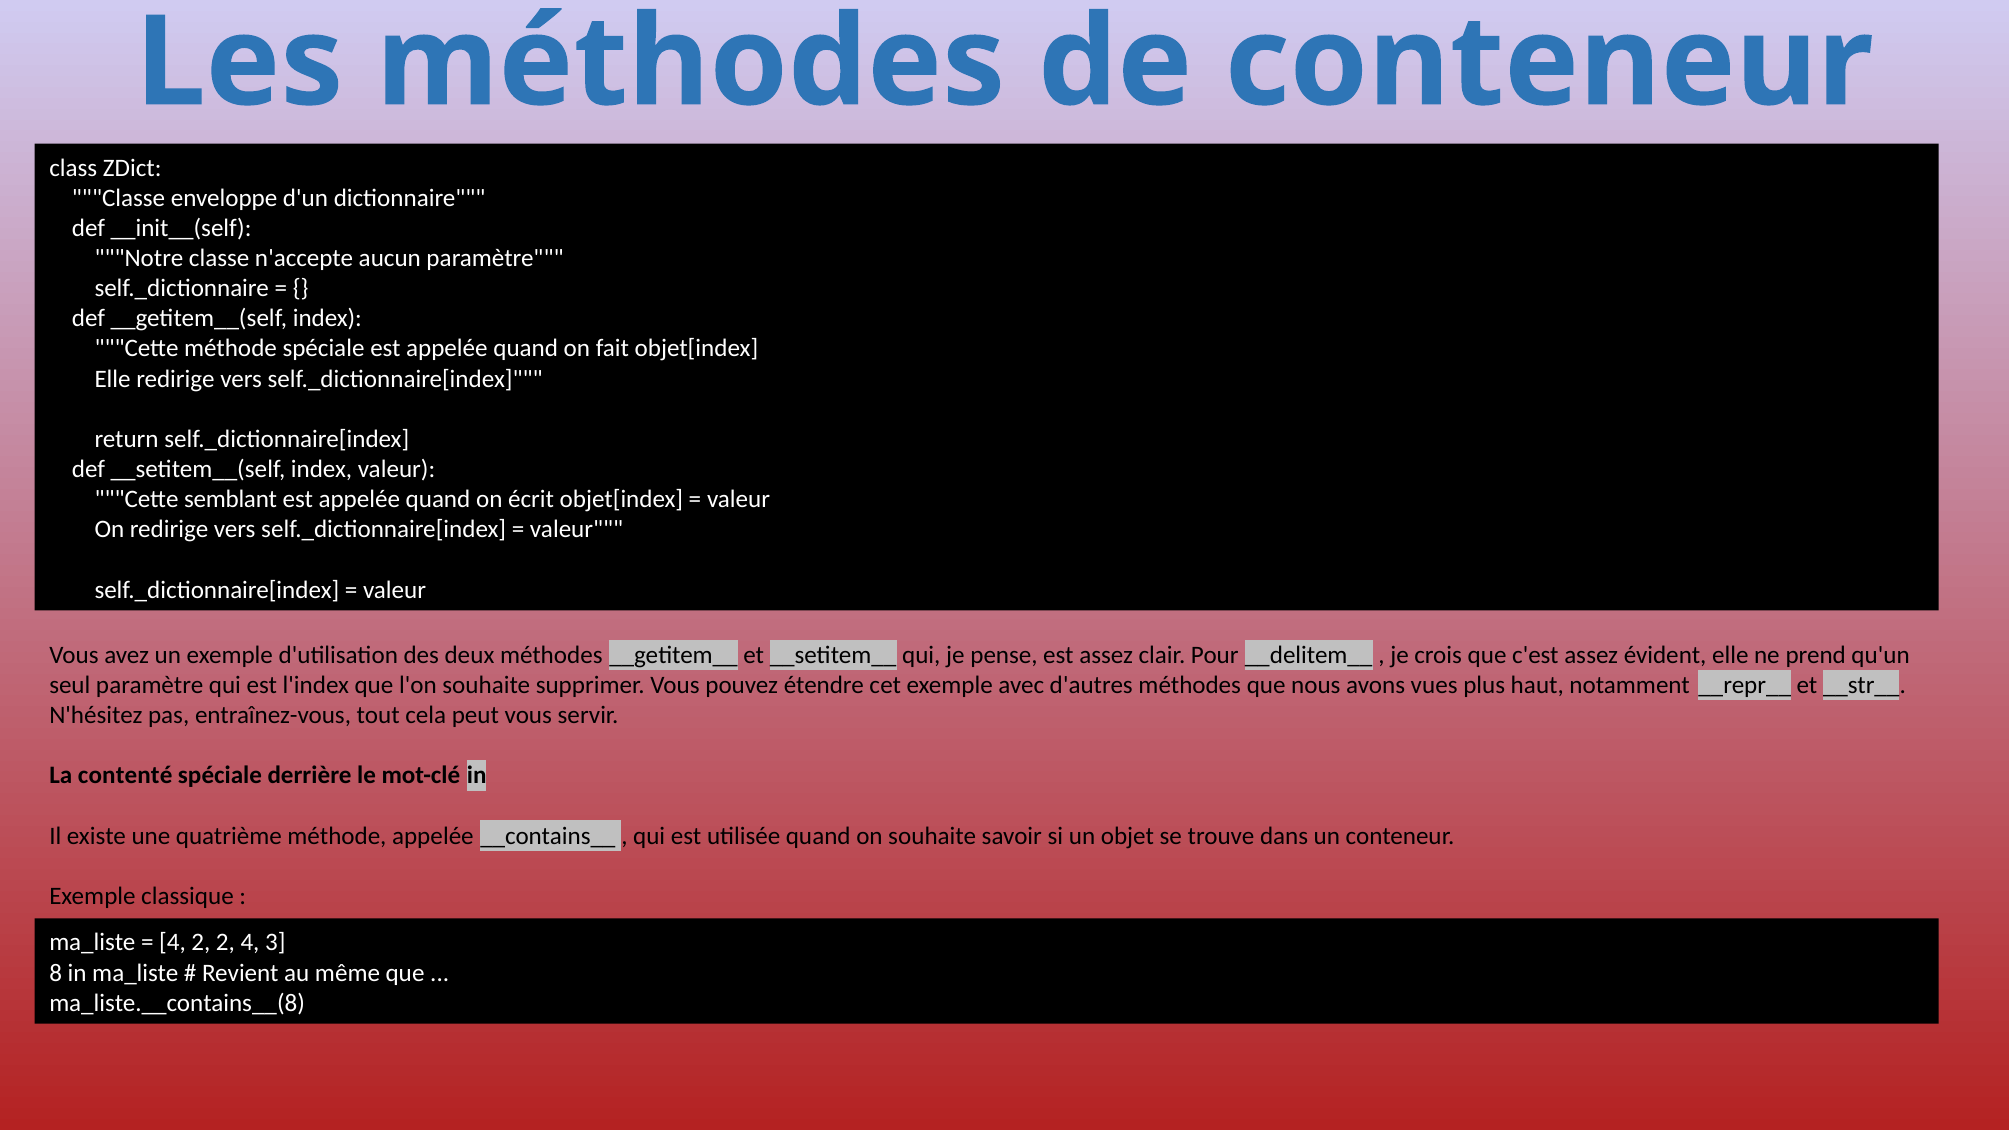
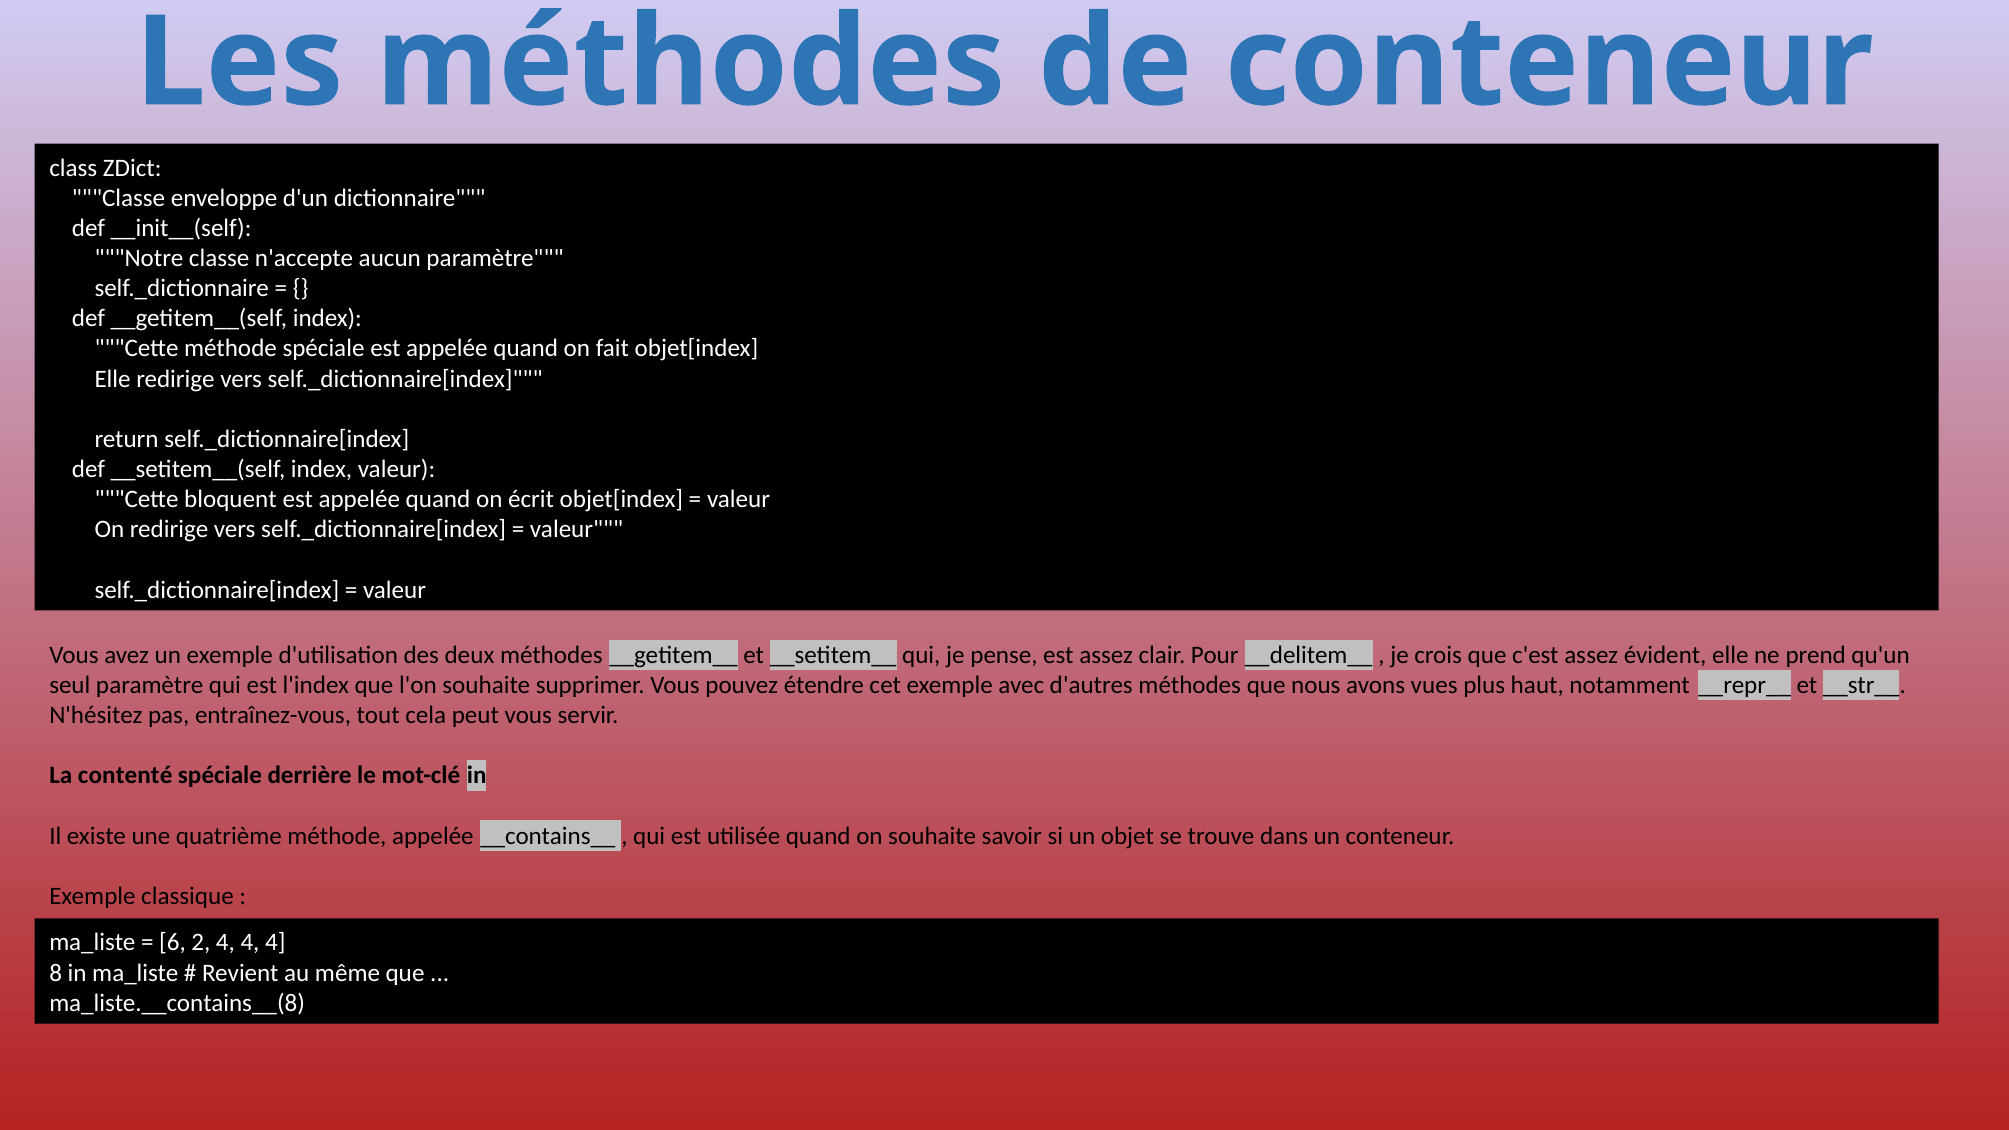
semblant: semblant -> bloquent (230, 499)
4: 4 -> 6 (172, 943)
2 2: 2 -> 4 (225, 943)
3: 3 -> 4 (275, 943)
